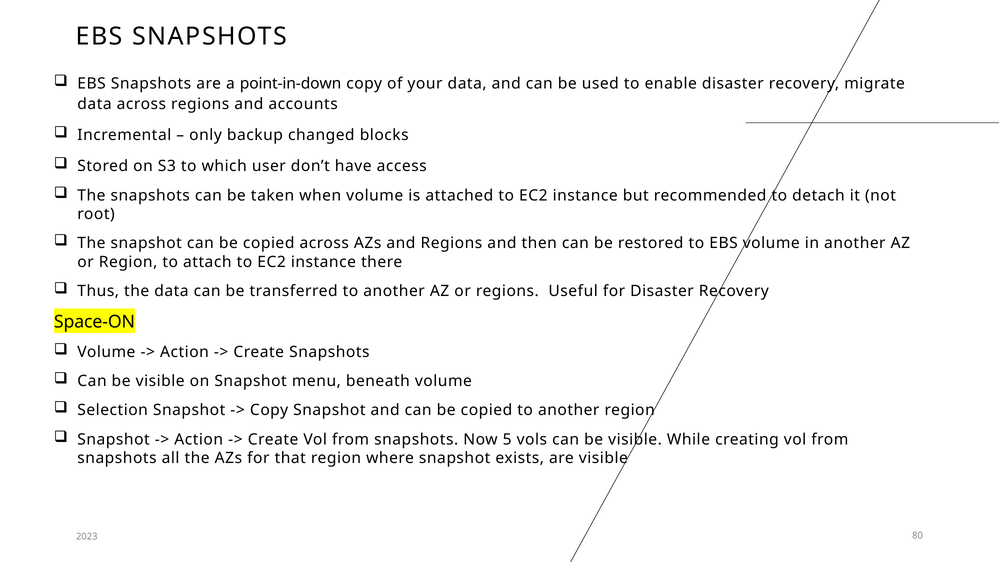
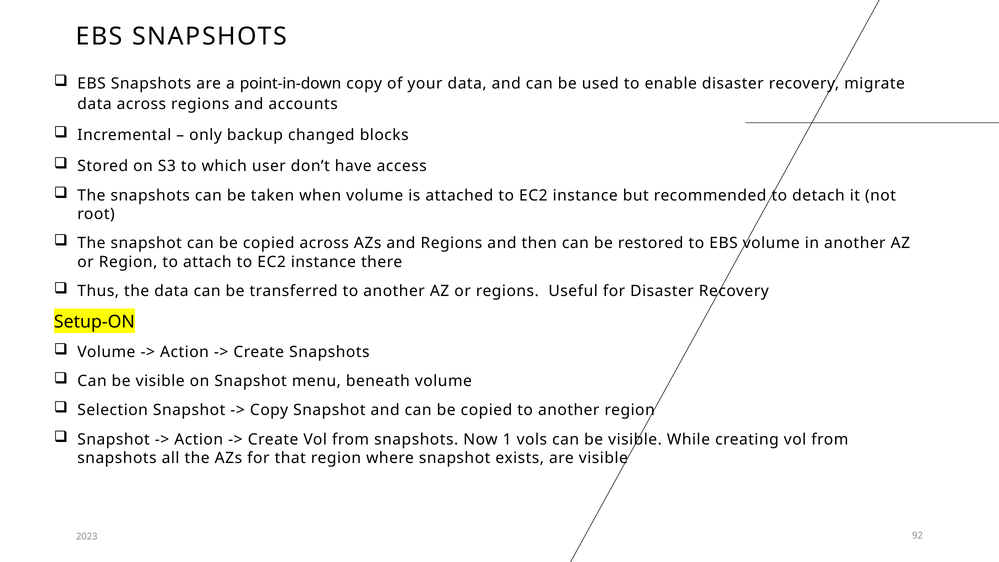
Space-ON: Space-ON -> Setup-ON (94, 322)
5: 5 -> 1 (507, 439)
80: 80 -> 92 (918, 536)
